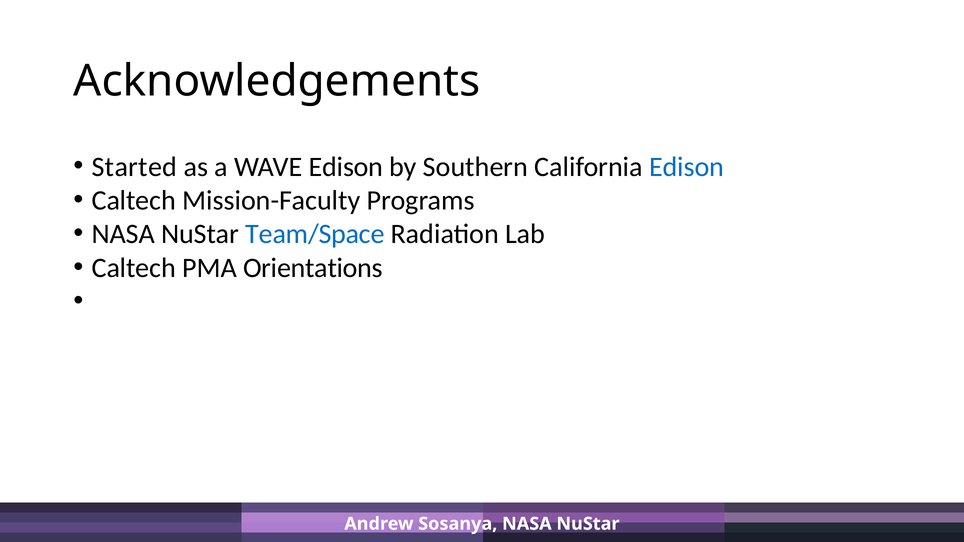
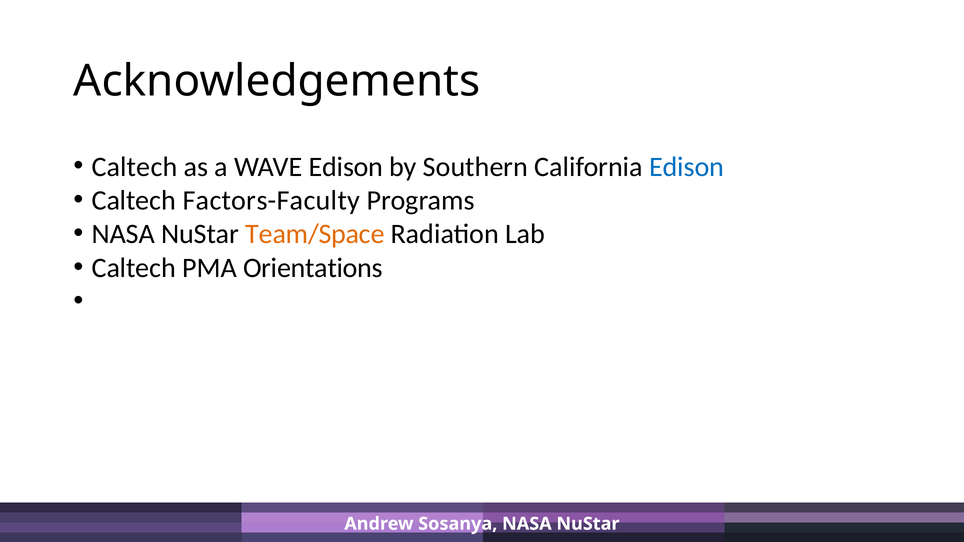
Started: Started -> Caltech (134, 167)
Mission-Faculty: Mission-Faculty -> Factors-Faculty (271, 201)
Team/Space colour: blue -> orange (315, 234)
